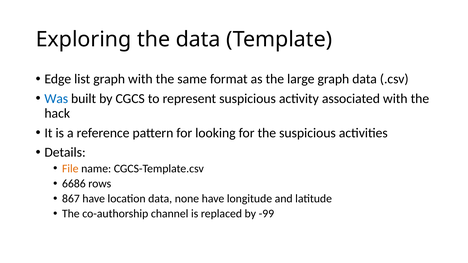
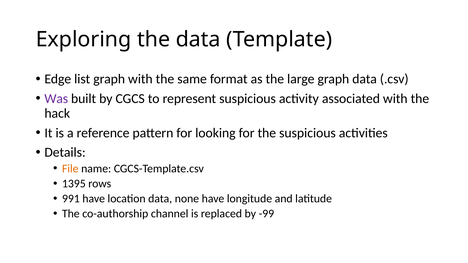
Was colour: blue -> purple (56, 99)
6686: 6686 -> 1395 (74, 184)
867: 867 -> 991 (71, 199)
